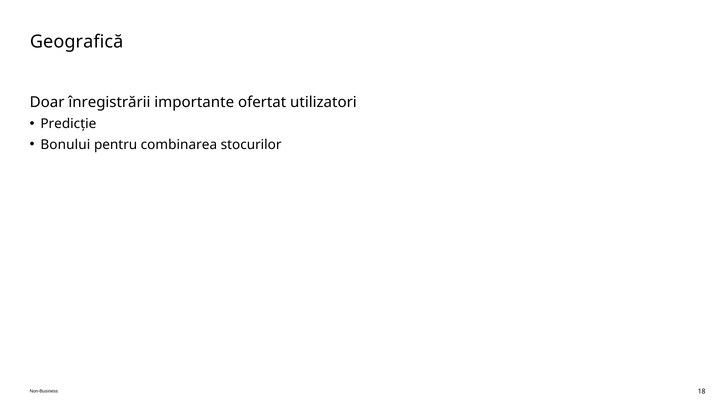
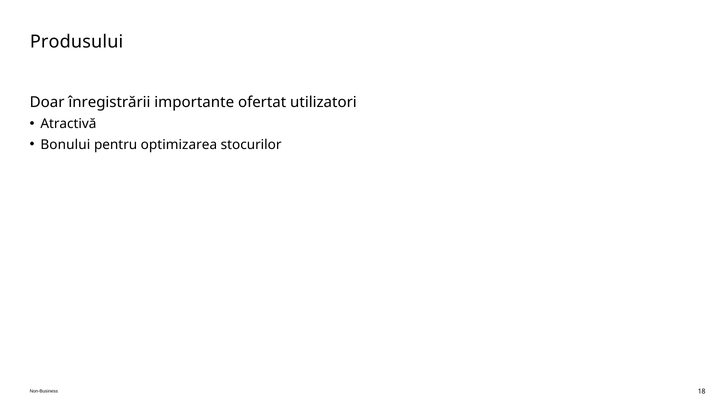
Geografică: Geografică -> Produsului (77, 42)
Predicție: Predicție -> Atractivă (68, 124)
combinarea: combinarea -> optimizarea (179, 145)
